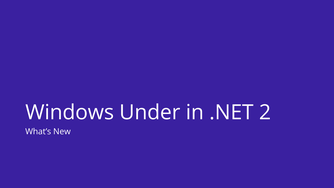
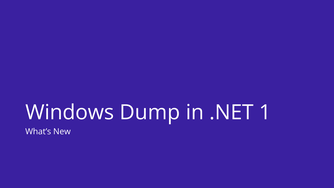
Under: Under -> Dump (150, 112)
2: 2 -> 1 (265, 112)
